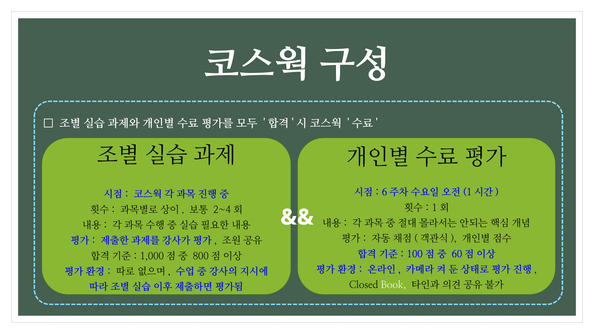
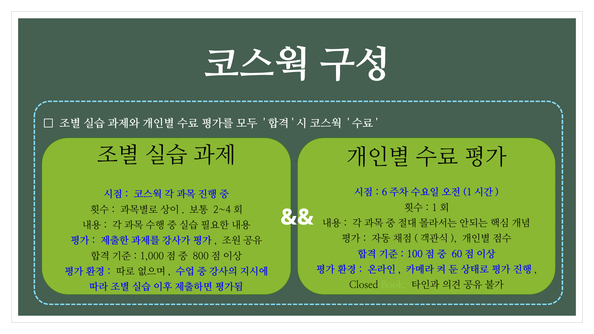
Book colour: white -> light green (394, 285)
